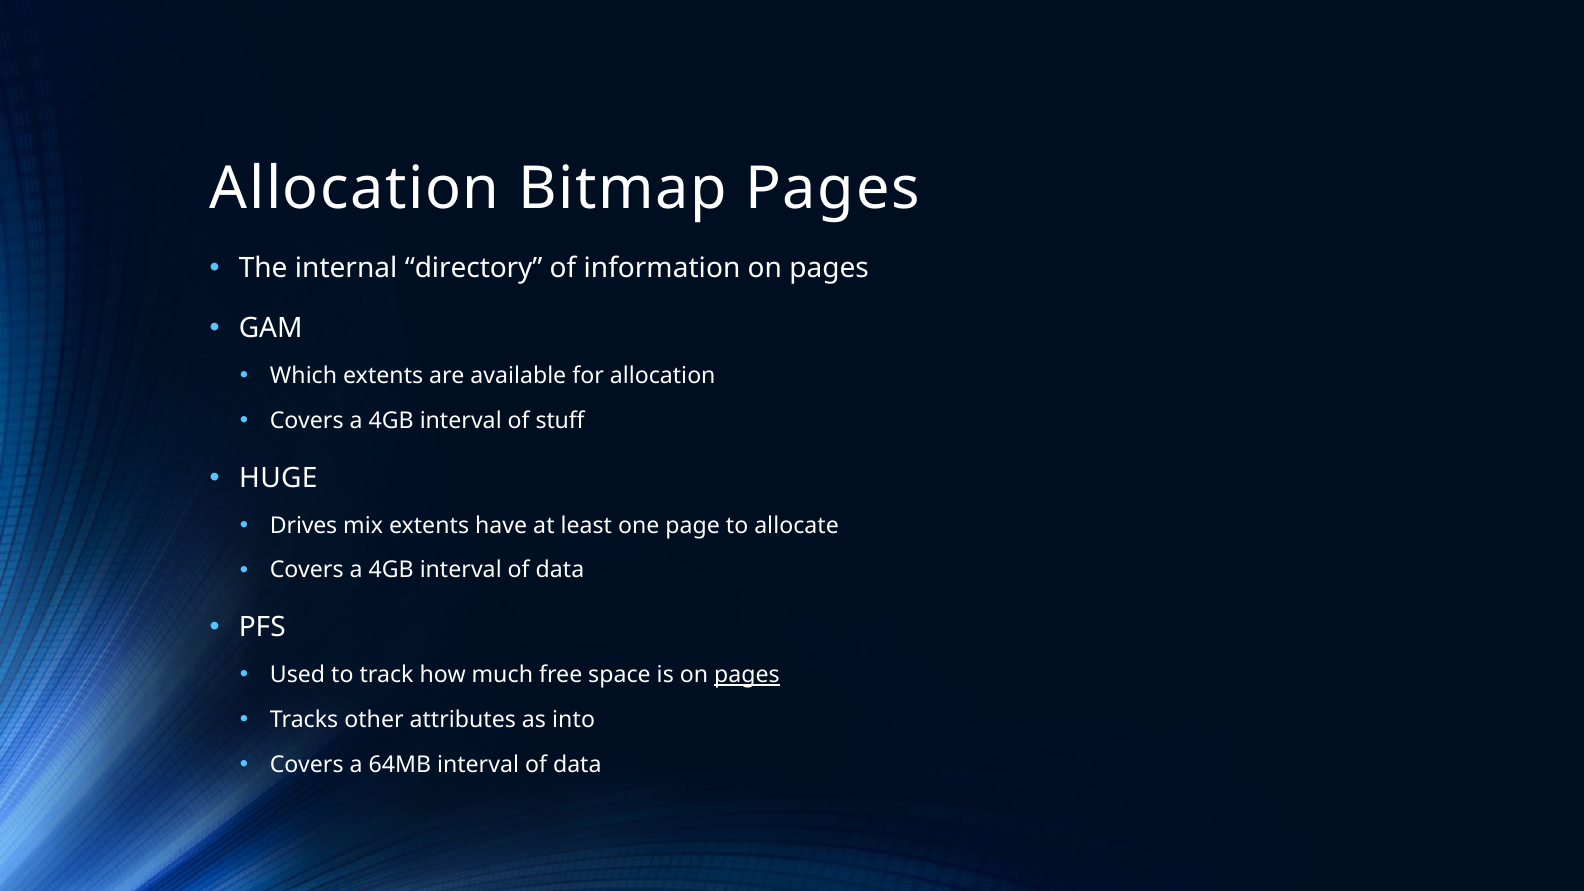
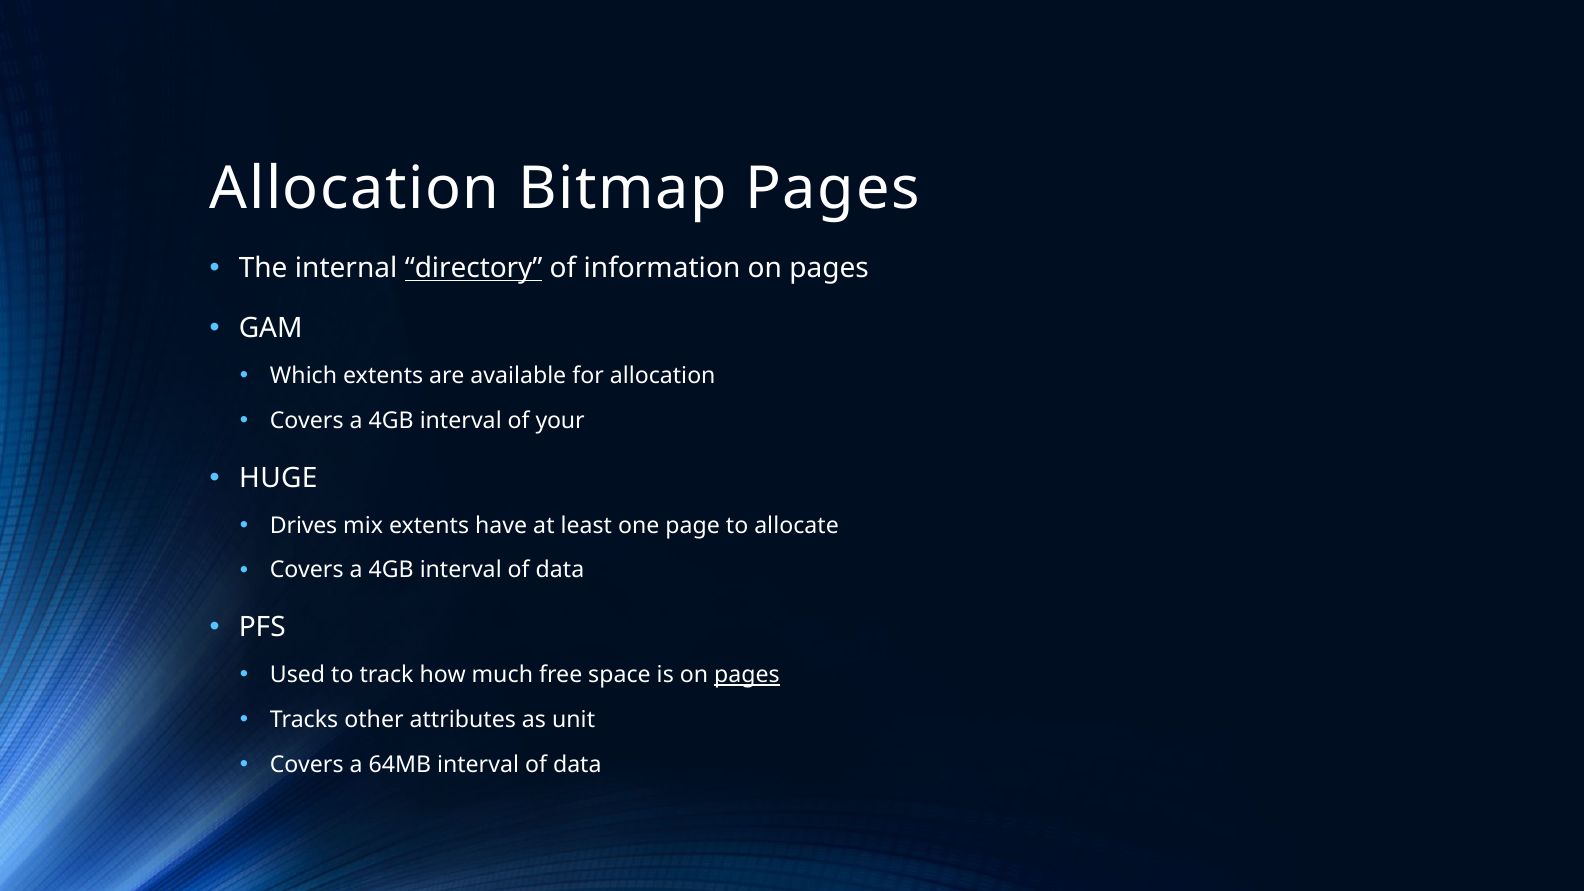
directory underline: none -> present (474, 268)
stuff: stuff -> your (560, 421)
into: into -> unit (574, 720)
